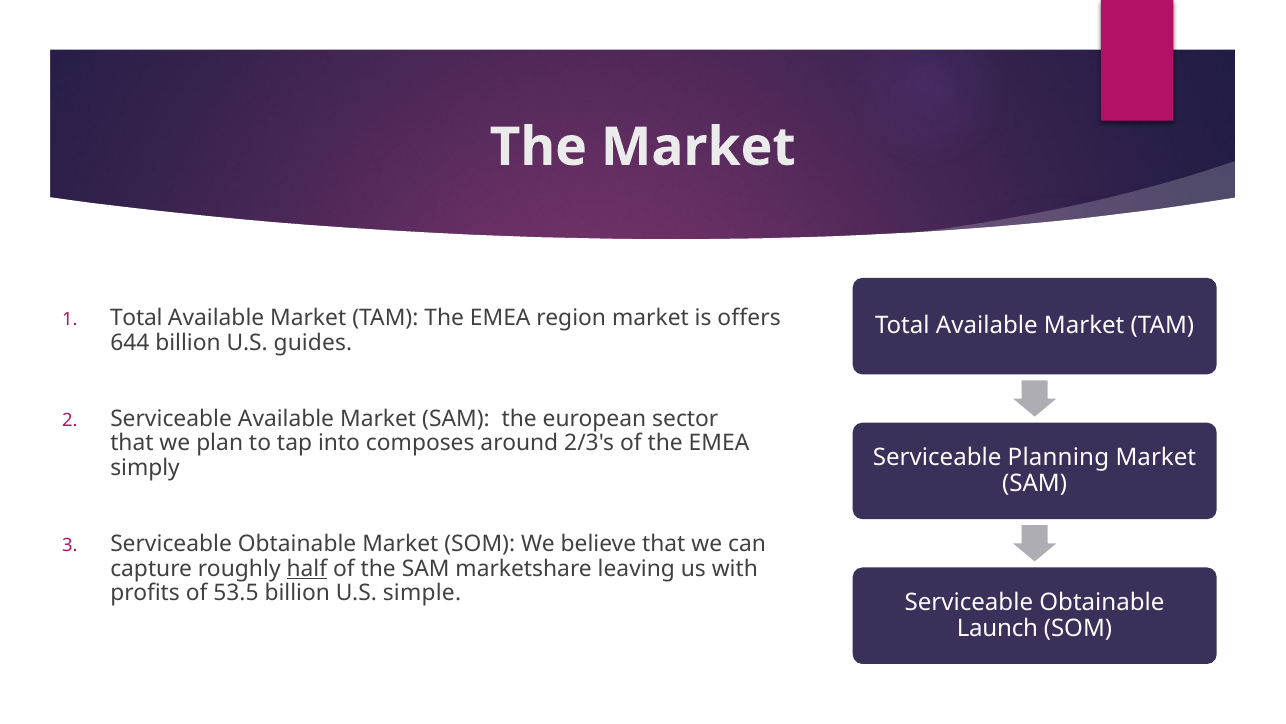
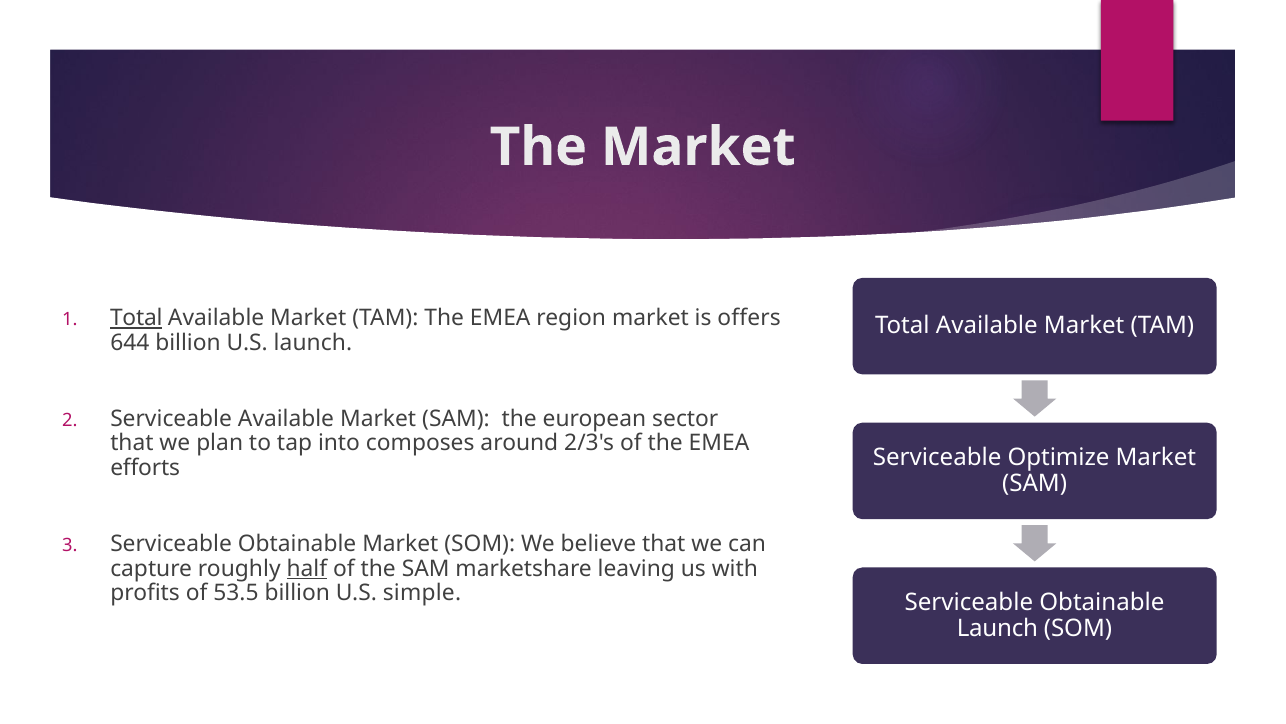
Total underline: none -> present (136, 318)
U.S guides: guides -> launch (313, 342)
Planning: Planning -> Optimize (1059, 457)
simply: simply -> efforts (145, 468)
